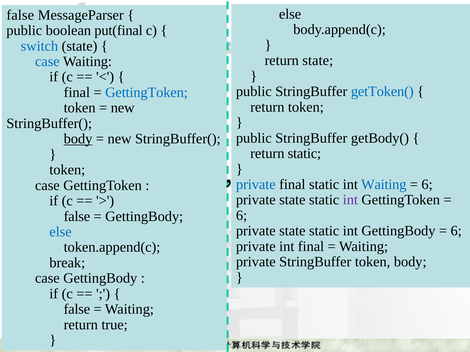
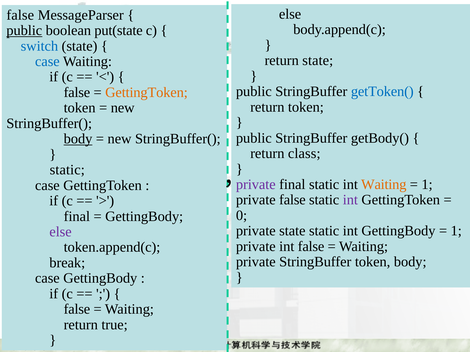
public underline: none -> present (24, 31)
put(final: put(final -> put(state (119, 31)
final: final -> false (77, 93)
GettingToken colour: blue -> orange (146, 93)
return static: static -> class (304, 154)
token: token -> static (67, 170)
private colour: blue -> purple (256, 185)
Waiting colour: blue -> orange (384, 185)
6: 6 -> 1 (427, 185)
state: state -> false (292, 200)
6: 6 -> 0 (242, 216)
false: false -> final (77, 217)
6: 6 -> 1 (456, 231)
else colour: blue -> purple (61, 232)
int final: final -> false (311, 247)
